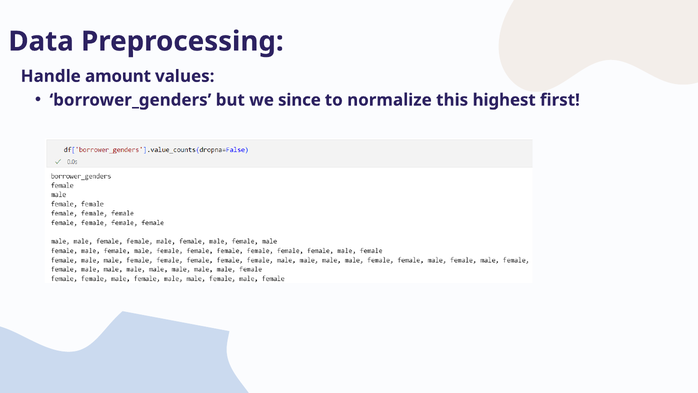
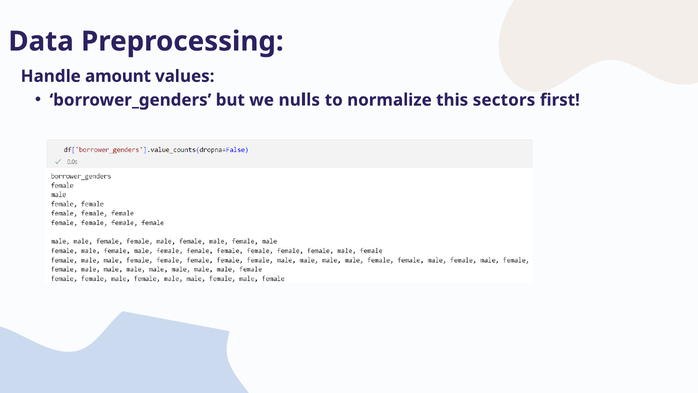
since: since -> nulls (299, 100)
highest: highest -> sectors (504, 100)
